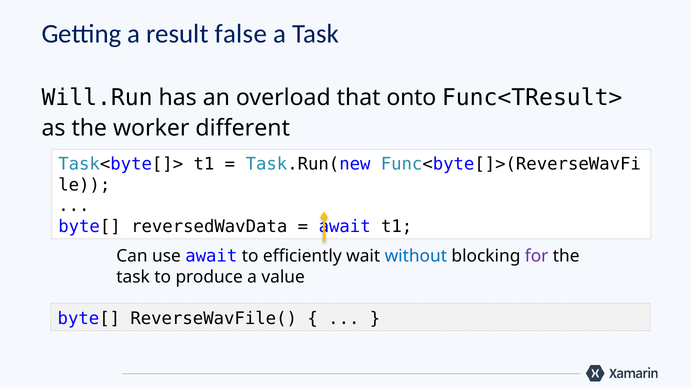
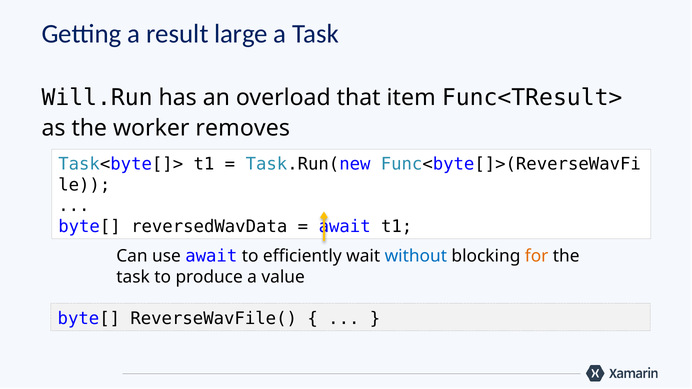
false: false -> large (241, 34)
onto: onto -> item (411, 98)
different: different -> removes (243, 128)
for colour: purple -> orange (537, 256)
